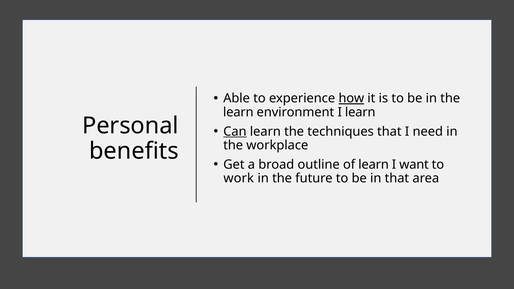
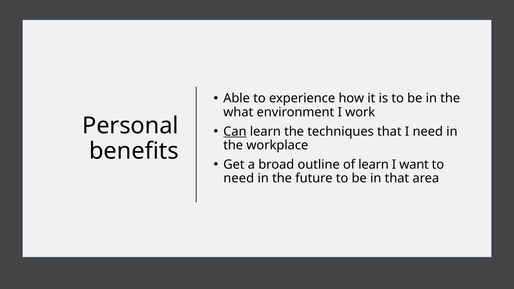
how underline: present -> none (351, 98)
learn: learn -> what (238, 112)
I learn: learn -> work (360, 112)
work: work -> need (239, 178)
